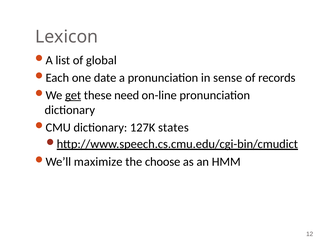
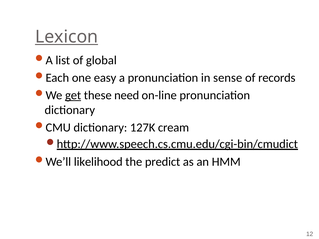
Lexicon underline: none -> present (67, 37)
date: date -> easy (105, 78)
states: states -> cream (174, 128)
maximize: maximize -> likelihood (98, 162)
choose: choose -> predict (163, 162)
